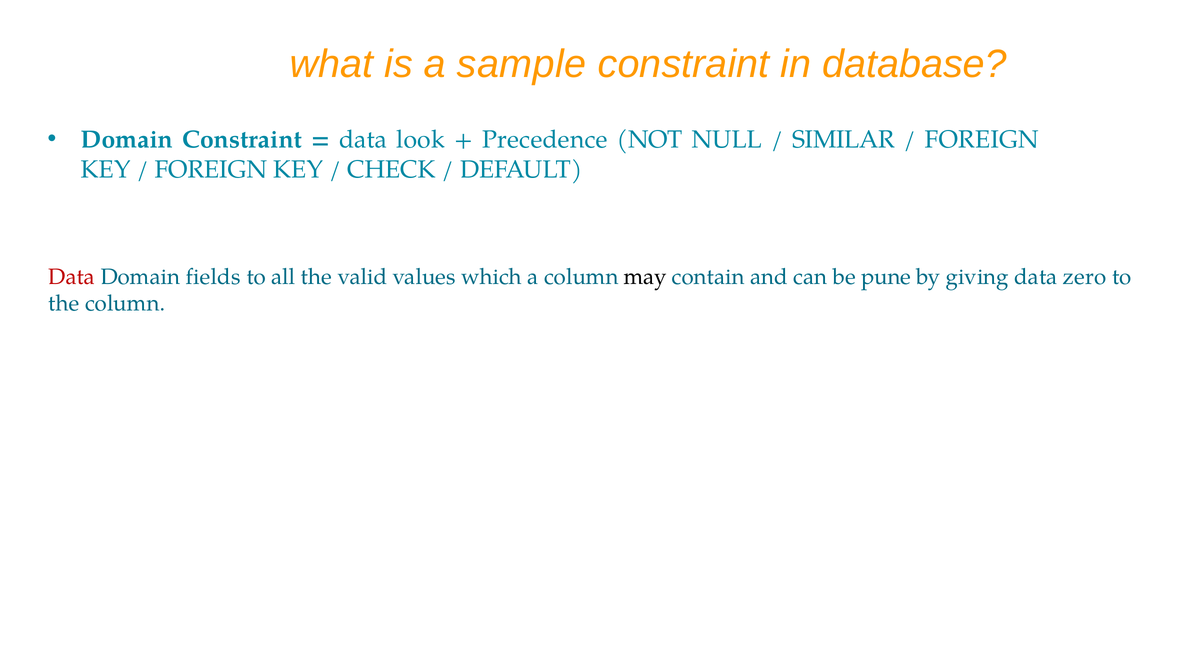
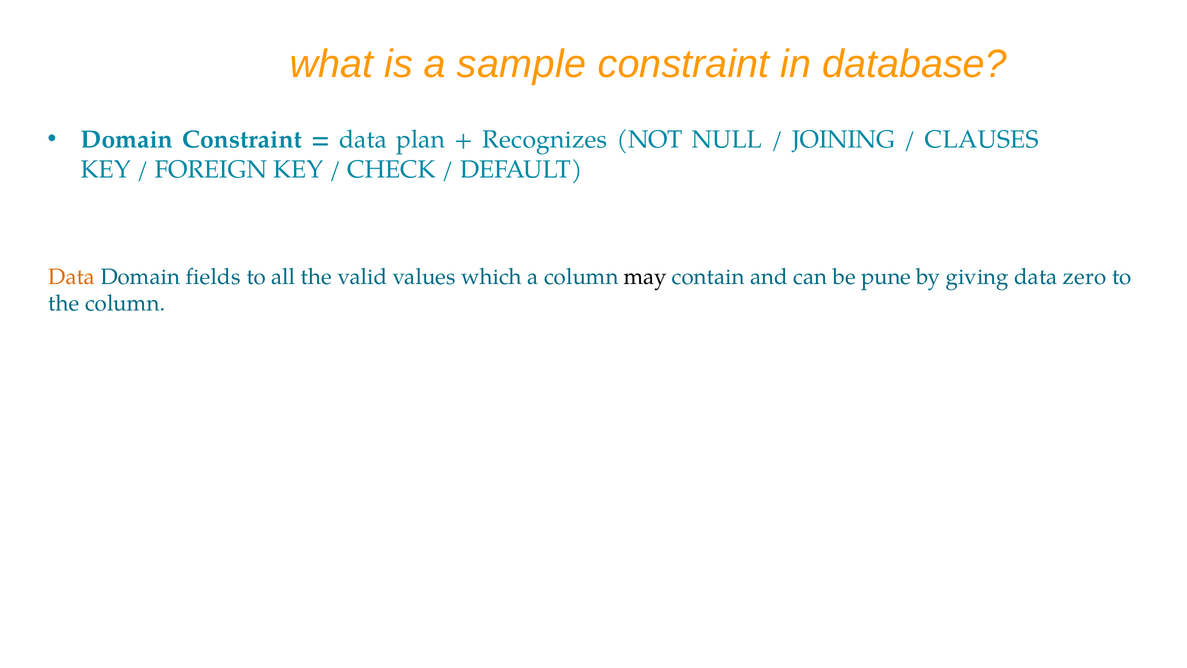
look: look -> plan (421, 140)
Precedence: Precedence -> Recognizes (545, 140)
SIMILAR: SIMILAR -> JOINING (843, 140)
FOREIGN: FOREIGN -> CLAUSES (982, 140)
Data colour: red -> orange (72, 277)
